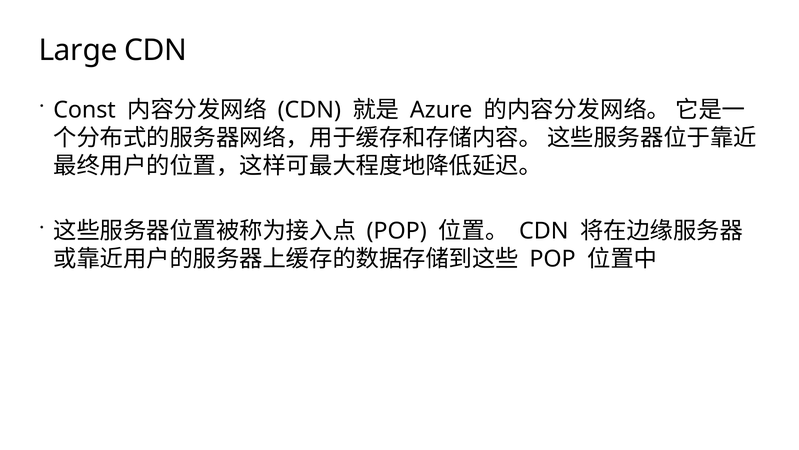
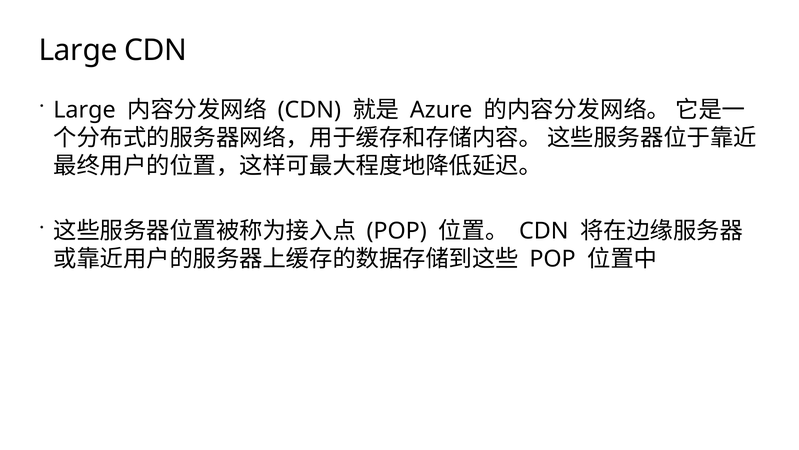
Const: Const -> Large (84, 110)
